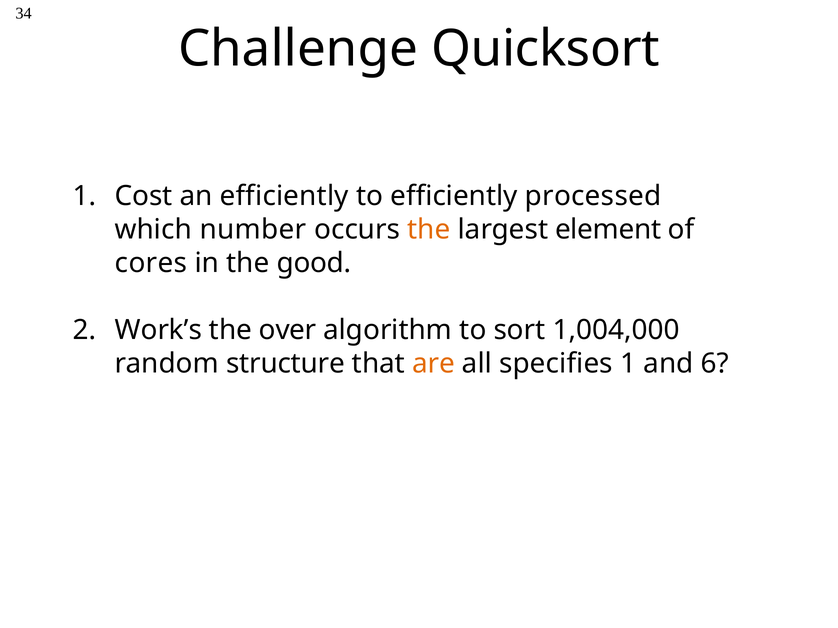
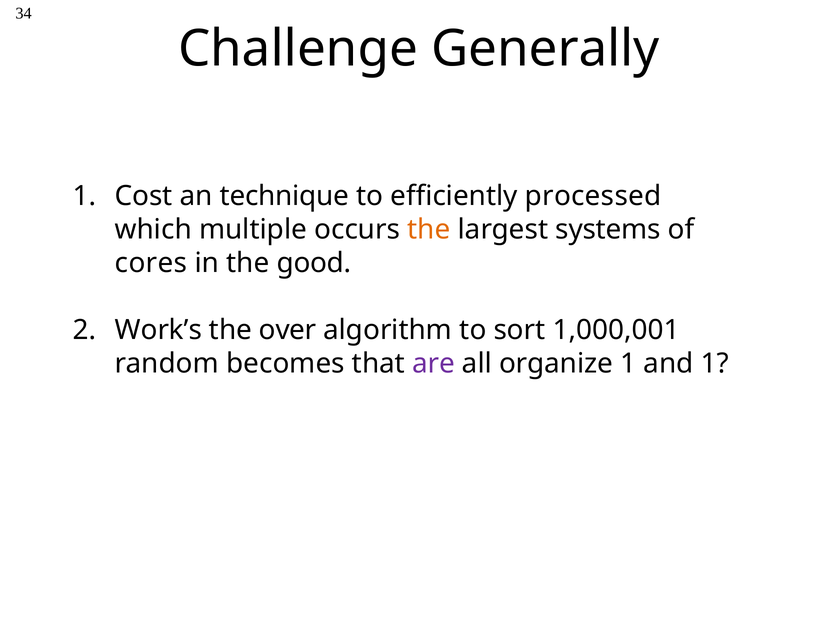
Quicksort: Quicksort -> Generally (545, 49)
an efficiently: efficiently -> technique (284, 196)
number: number -> multiple (253, 230)
element: element -> systems (608, 230)
1,004,000: 1,004,000 -> 1,000,001 (616, 330)
structure: structure -> becomes (285, 364)
are colour: orange -> purple (434, 364)
specifies: specifies -> organize (556, 364)
and 6: 6 -> 1 (715, 364)
